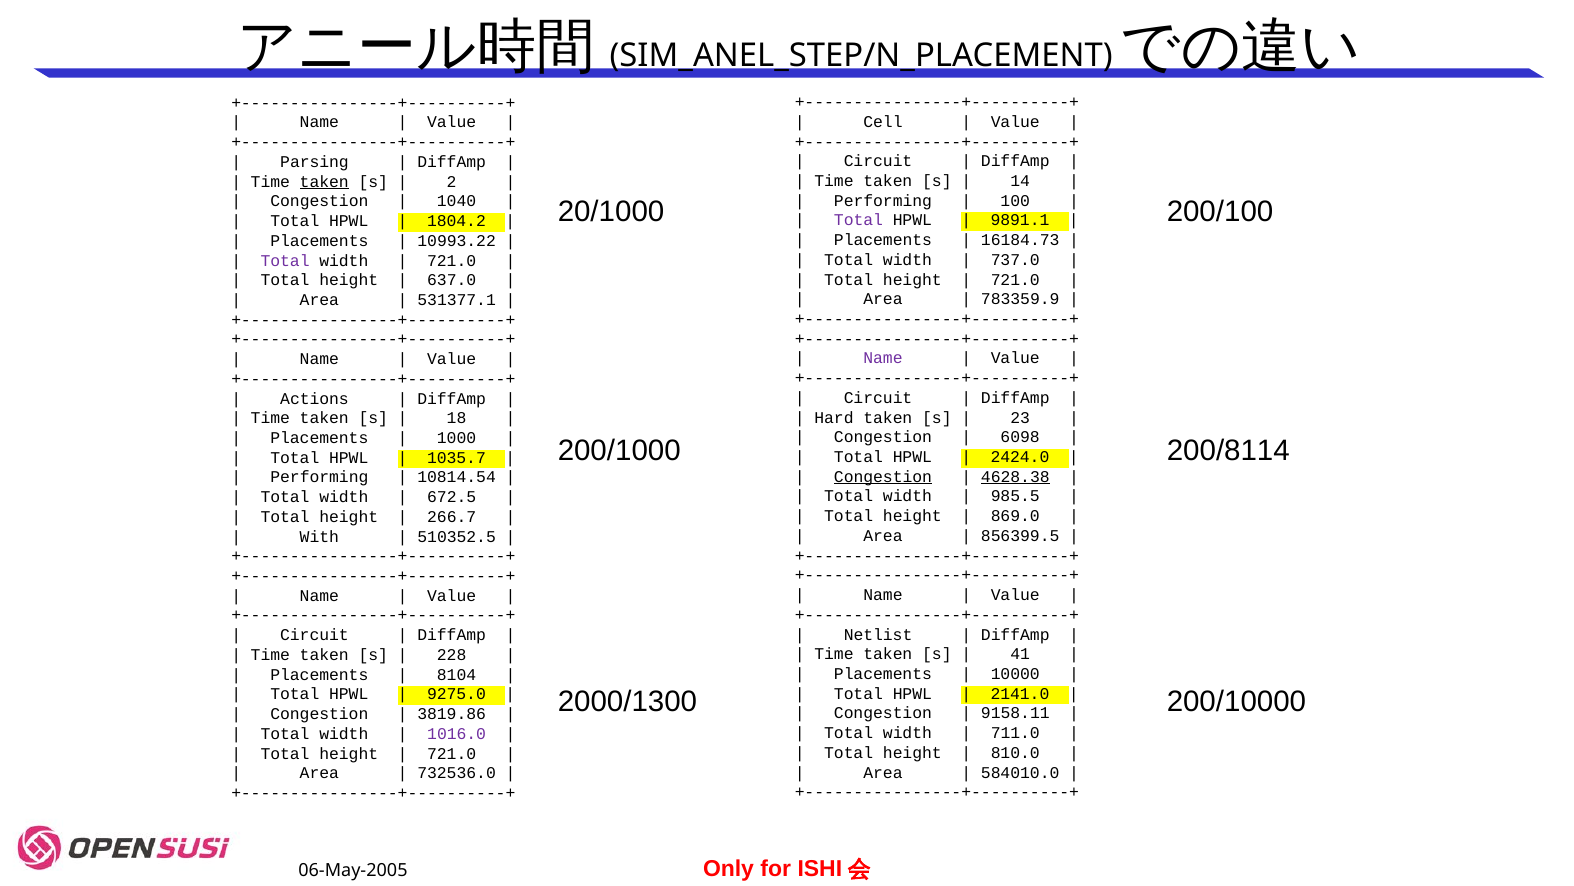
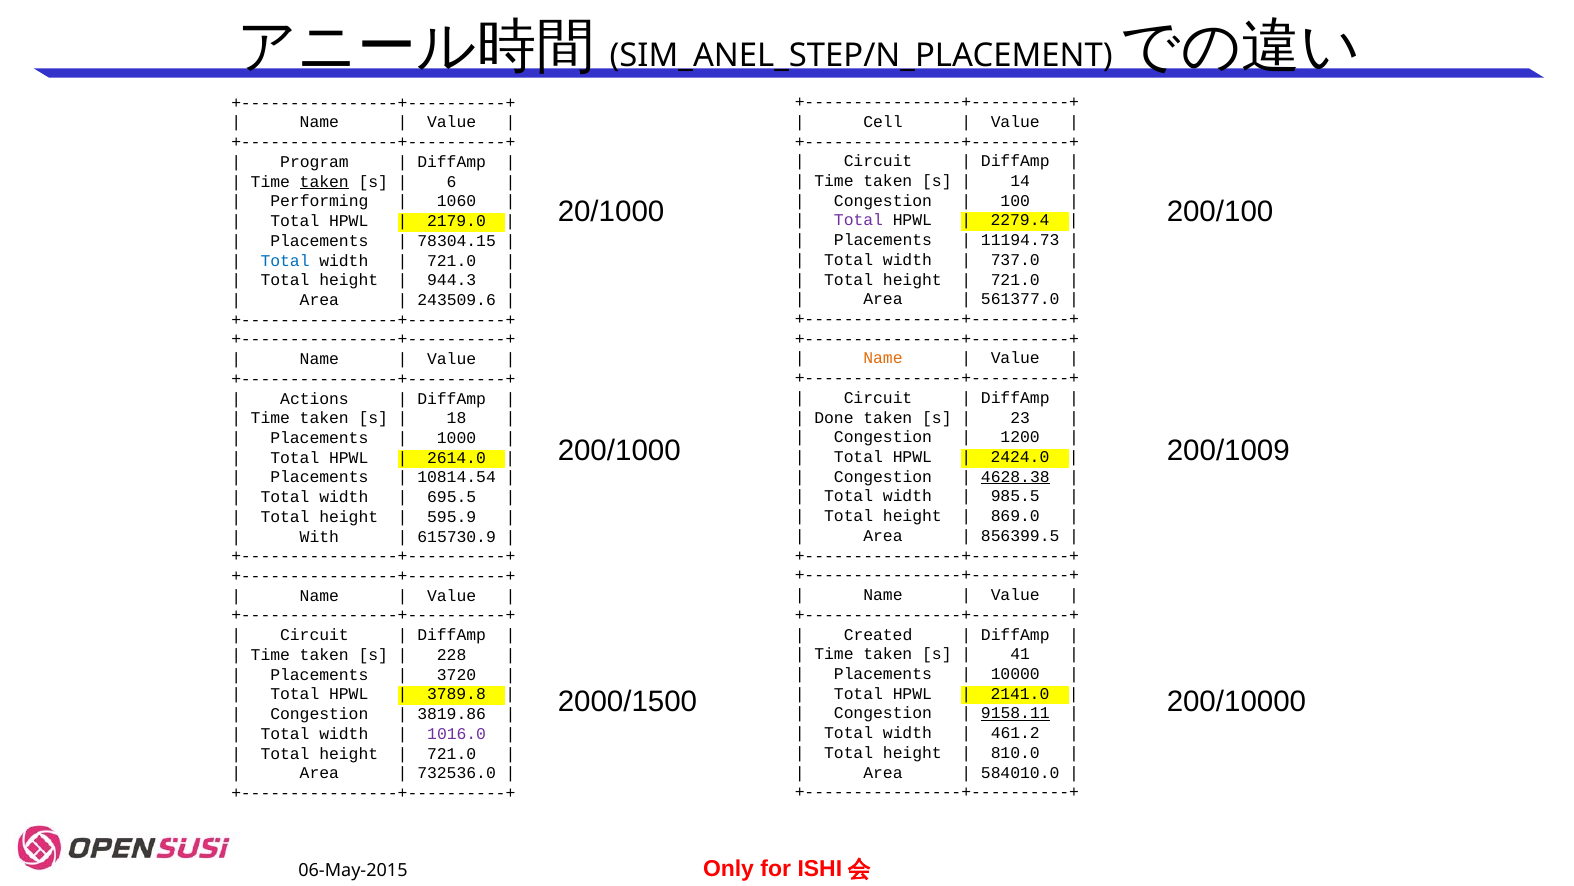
Parsing: Parsing -> Program (315, 162)
2: 2 -> 6 (452, 182)
Performing: Performing -> Congestion (883, 201)
Congestion: Congestion -> Performing (319, 201)
1040: 1040 -> 1060 (457, 201)
9891.1: 9891.1 -> 2279.4 (1020, 220)
1804.2: 1804.2 -> 2179.0 (456, 221)
16184.73: 16184.73 -> 11194.73 (1020, 240)
10993.22: 10993.22 -> 78304.15 (457, 241)
Total colour: purple -> blue (285, 260)
637.0: 637.0 -> 944.3 (452, 280)
783359.9: 783359.9 -> 561377.0 (1020, 299)
531377.1: 531377.1 -> 243509.6 (457, 300)
Name colour: purple -> orange (883, 358)
Hard: Hard -> Done (834, 417)
6098: 6098 -> 1200 (1020, 437)
200/8114: 200/8114 -> 200/1009 (1228, 451)
1035.7: 1035.7 -> 2614.0 (456, 457)
Congestion underline: present -> none (883, 476)
Performing: Performing -> Placements (319, 477)
672.5: 672.5 -> 695.5 (452, 497)
266.7: 266.7 -> 595.9 (452, 517)
510352.5: 510352.5 -> 615730.9 (457, 536)
Netlist: Netlist -> Created (878, 634)
8104: 8104 -> 3720 (457, 674)
2000/1300: 2000/1300 -> 2000/1500 (627, 701)
9275.0: 9275.0 -> 3789.8 (456, 694)
9158.11 underline: none -> present (1015, 713)
711.0: 711.0 -> 461.2 (1015, 733)
06-May-2005: 06-May-2005 -> 06-May-2015 (353, 870)
